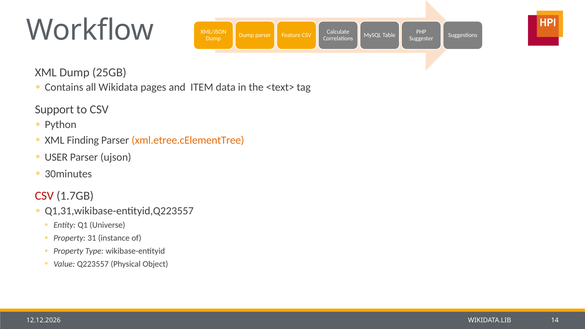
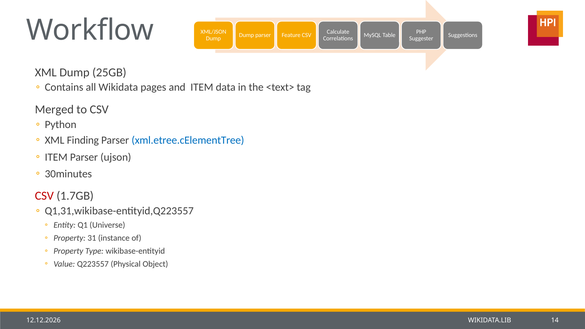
Support: Support -> Merged (54, 110)
xml.etree.cElementTree colour: orange -> blue (188, 140)
USER: USER -> ITEM (56, 157)
